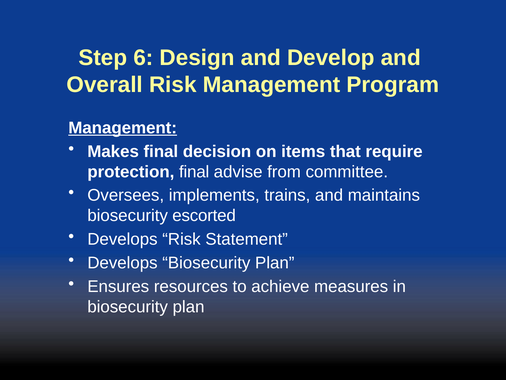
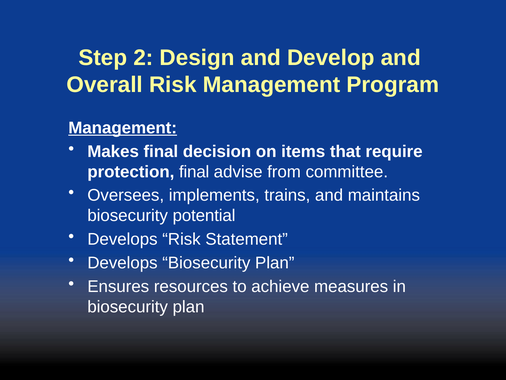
6: 6 -> 2 (143, 58)
escorted: escorted -> potential (204, 215)
